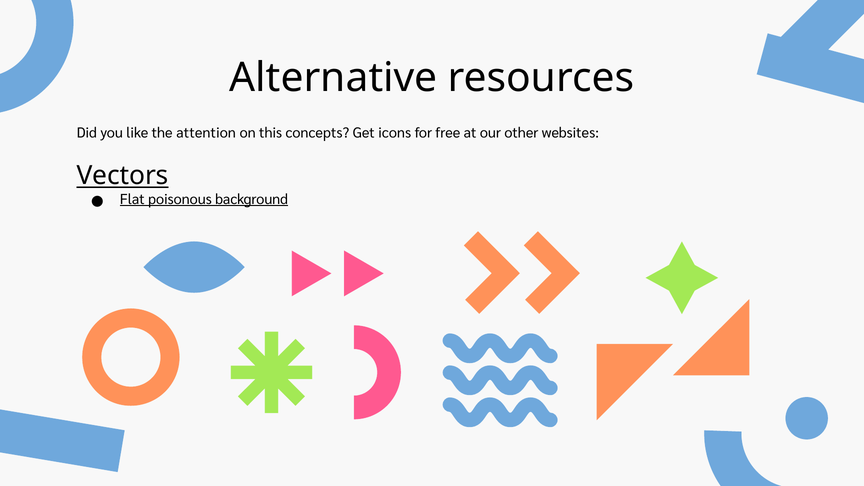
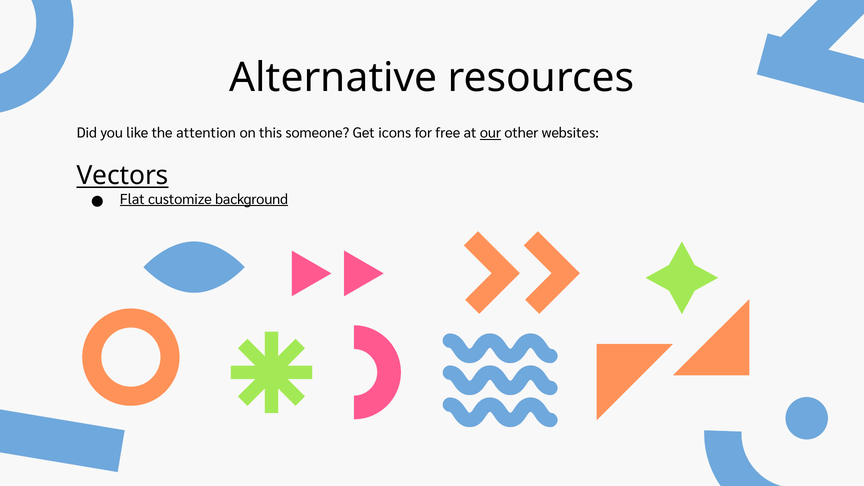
concepts: concepts -> someone (317, 133)
our underline: none -> present (490, 133)
poisonous: poisonous -> customize (180, 199)
